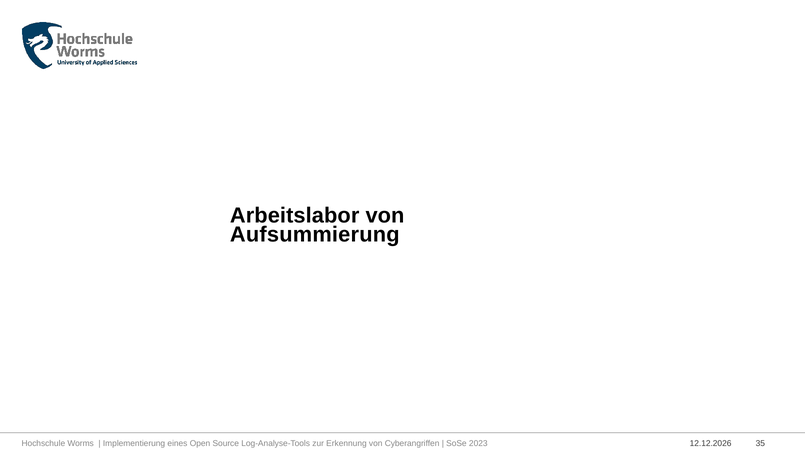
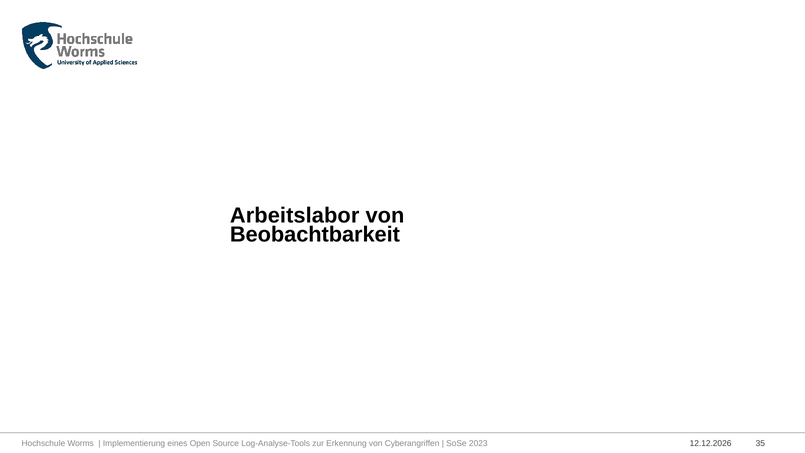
Aufsummierung: Aufsummierung -> Beobachtbarkeit (315, 234)
